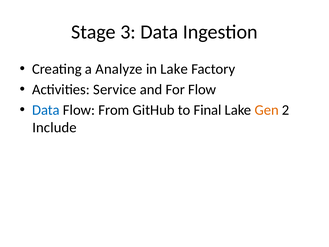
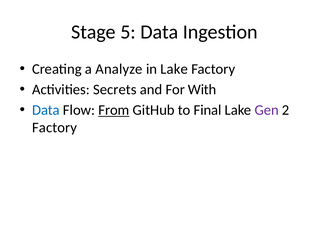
3: 3 -> 5 (128, 32)
Service: Service -> Secrets (115, 89)
For Flow: Flow -> With (202, 89)
From underline: none -> present (114, 110)
Gen colour: orange -> purple (267, 110)
Include: Include -> Factory (55, 128)
